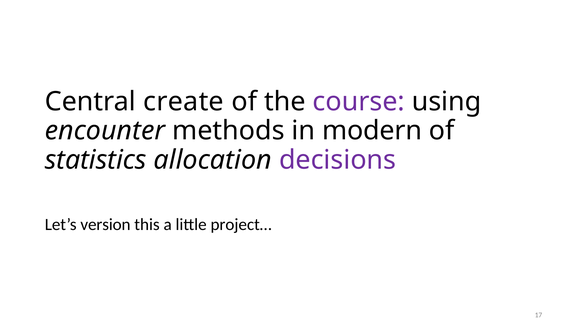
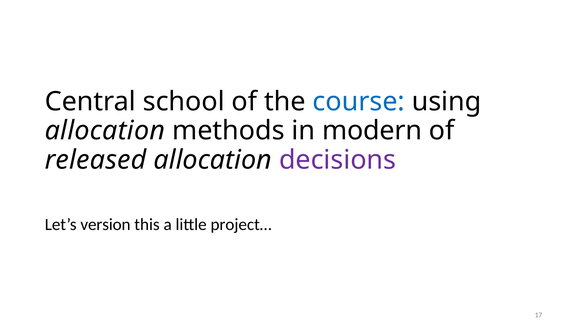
create: create -> school (184, 102)
course colour: purple -> blue (359, 102)
encounter: encounter -> allocation (105, 131)
statistics: statistics -> released (96, 160)
